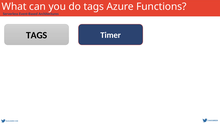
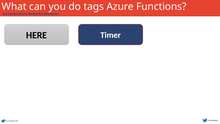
TAGS: TAGS -> HERE (37, 35)
